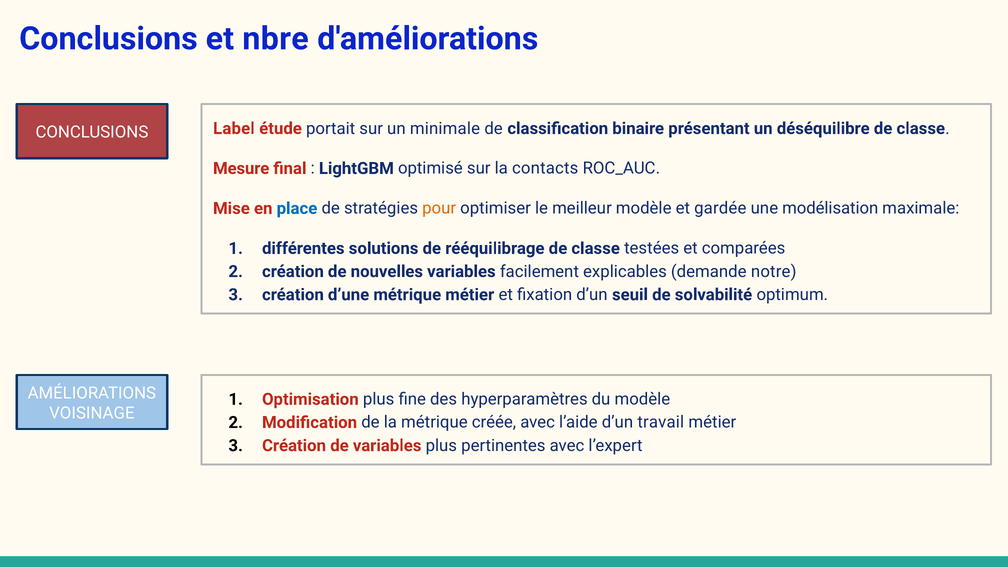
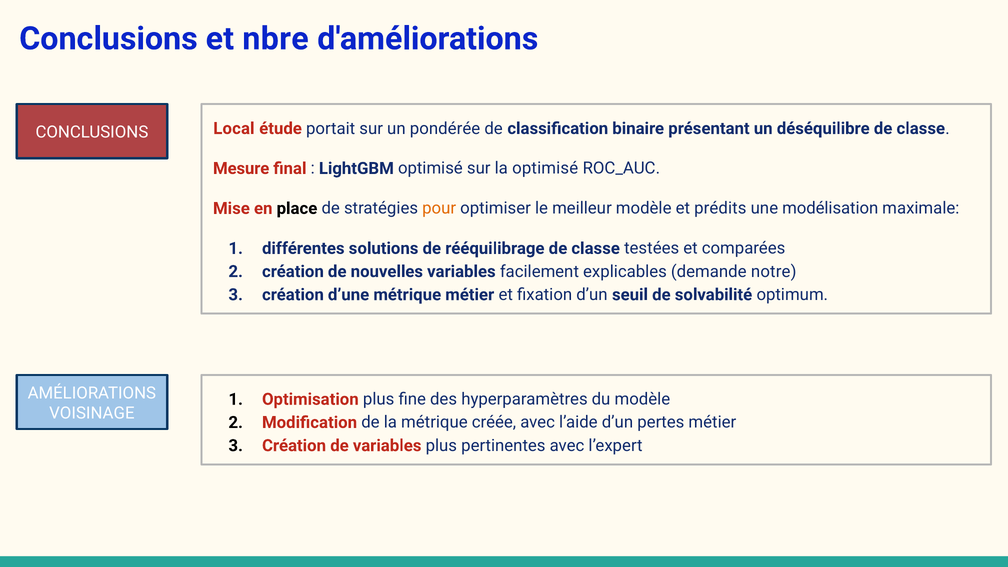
Label: Label -> Local (234, 128)
minimale: minimale -> pondérée (445, 128)
la contacts: contacts -> optimisé (545, 168)
place colour: blue -> black (297, 208)
gardée: gardée -> prédits (720, 208)
travail: travail -> pertes (661, 422)
